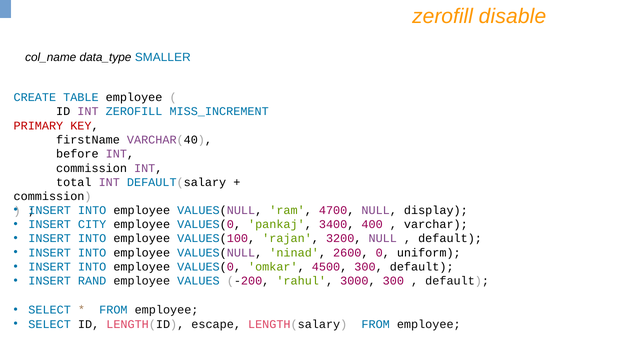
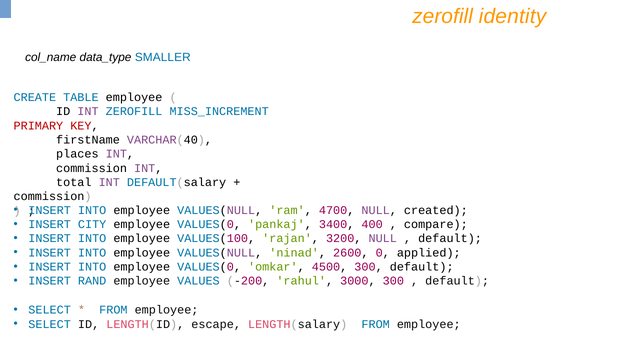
disable: disable -> identity (512, 16)
before: before -> places (77, 154)
display: display -> created (436, 210)
varchar: varchar -> compare (436, 225)
uniform: uniform -> applied (429, 253)
